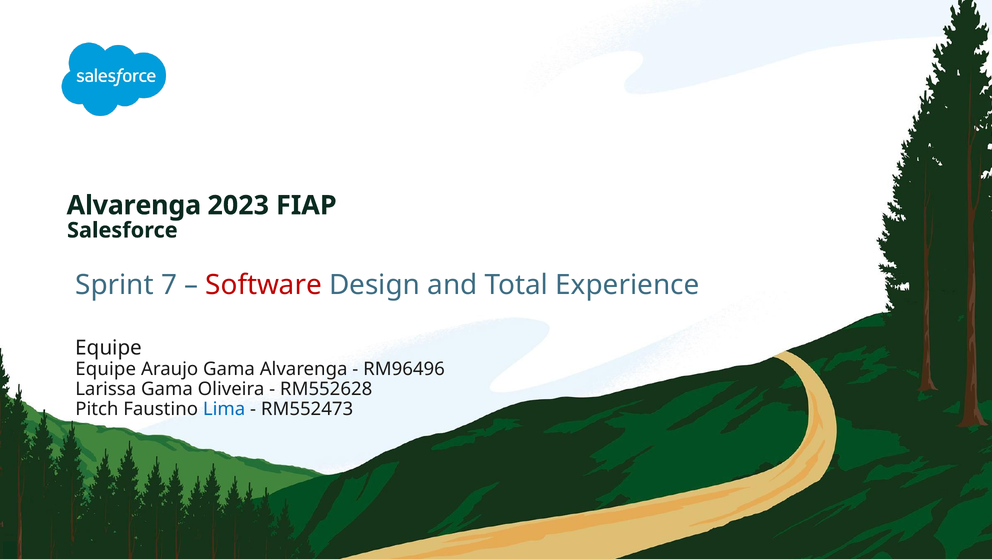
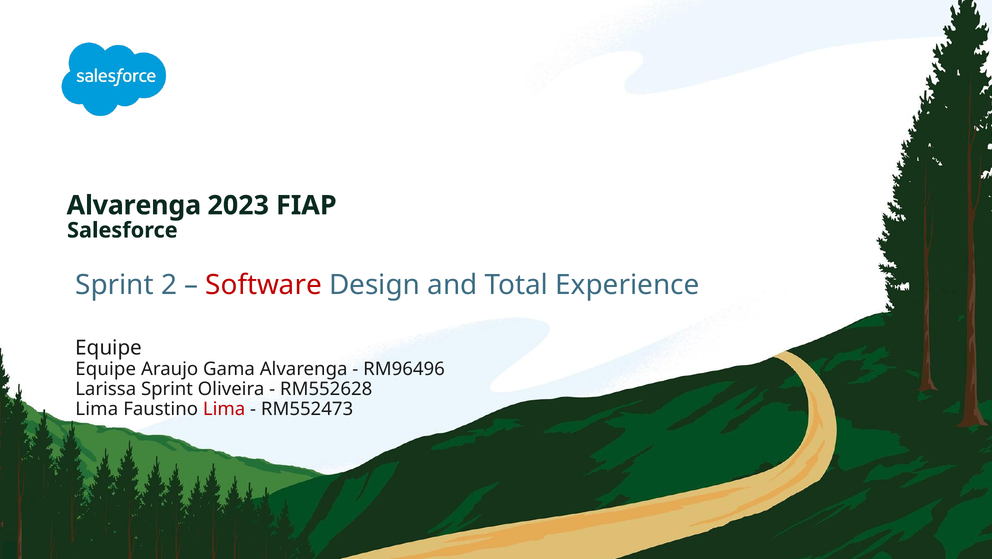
7: 7 -> 2 (169, 285)
Larissa Gama: Gama -> Sprint (167, 389)
Pitch: Pitch -> Lima (97, 409)
Lima colour: blue -> red (224, 409)
